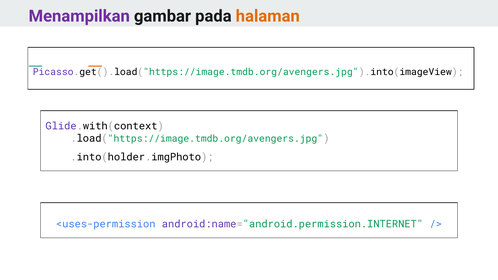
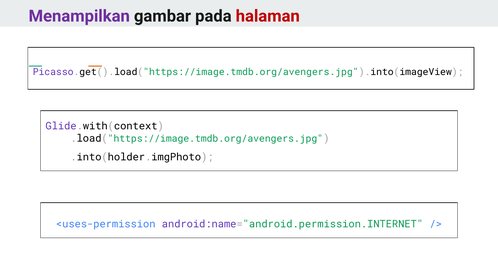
halaman colour: orange -> red (268, 16)
